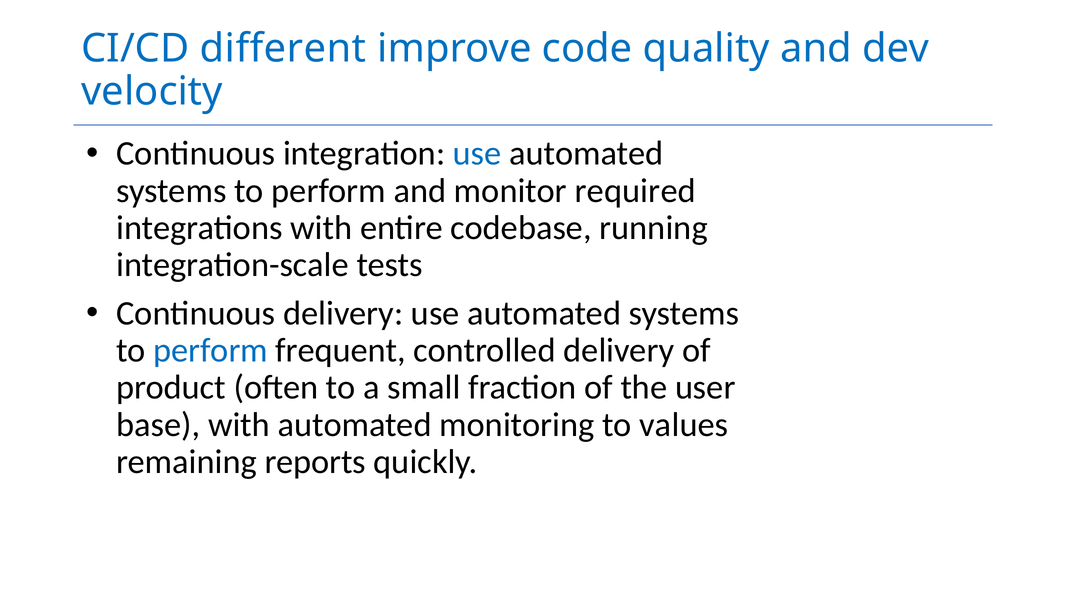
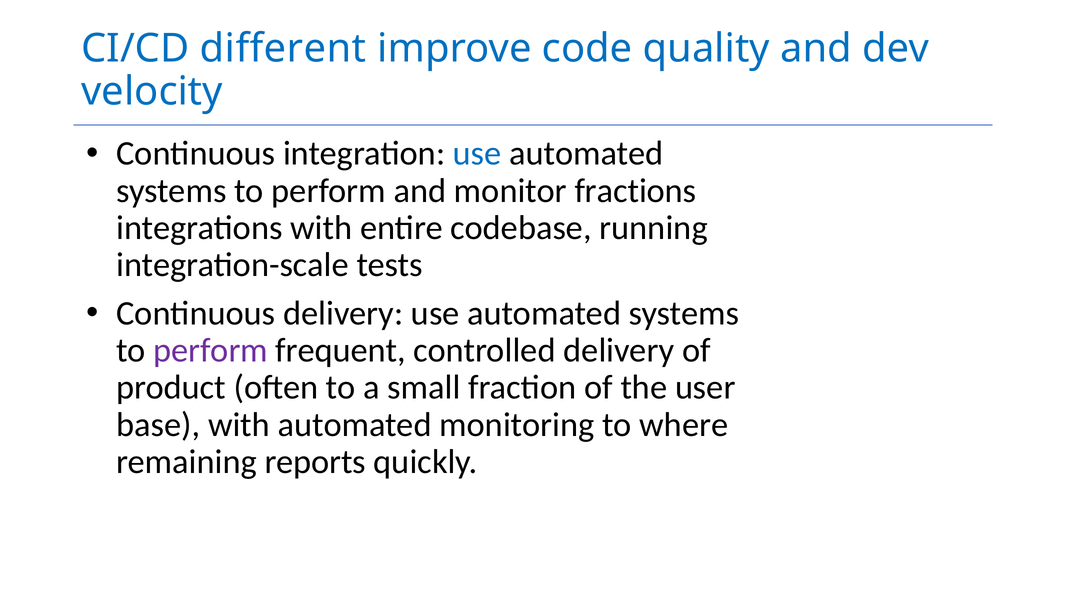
required: required -> fractions (635, 191)
perform colour: blue -> purple (211, 350)
values: values -> where (684, 424)
